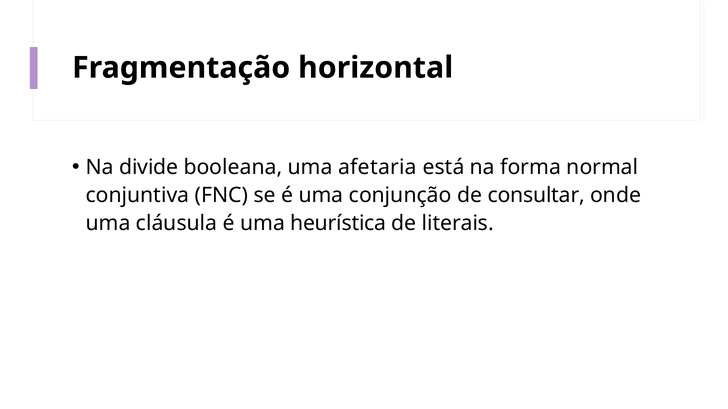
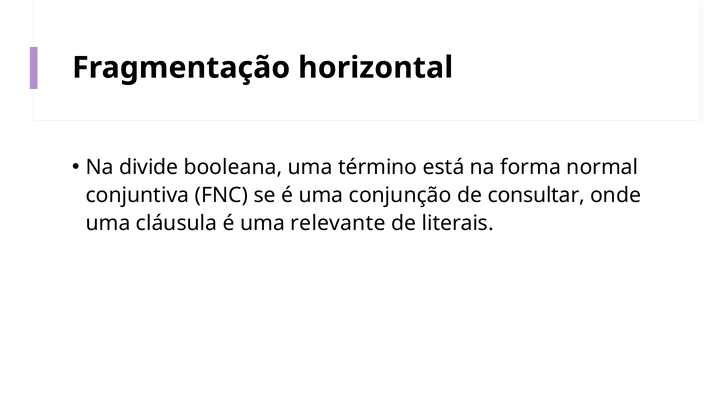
afetaria: afetaria -> término (378, 167)
heurística: heurística -> relevante (338, 224)
